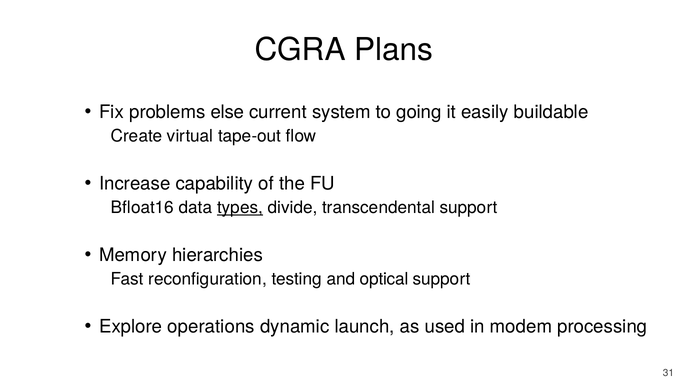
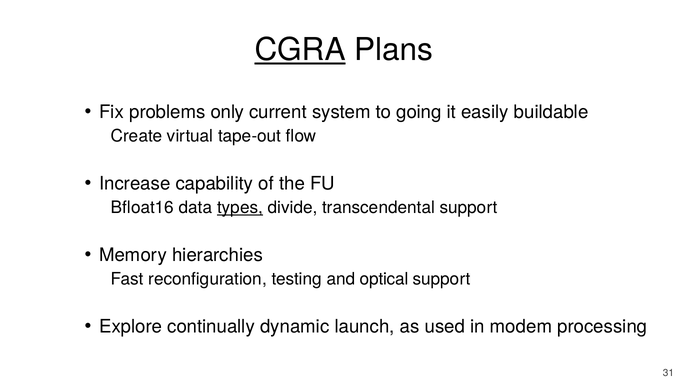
CGRA underline: none -> present (300, 50)
else: else -> only (227, 112)
operations: operations -> continually (211, 327)
